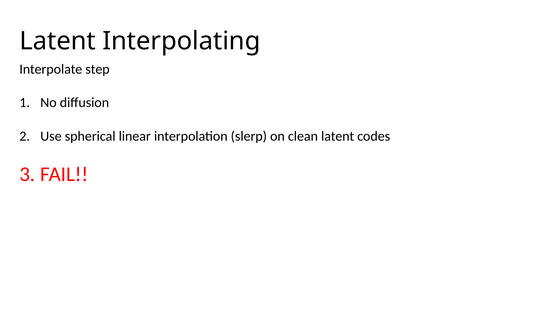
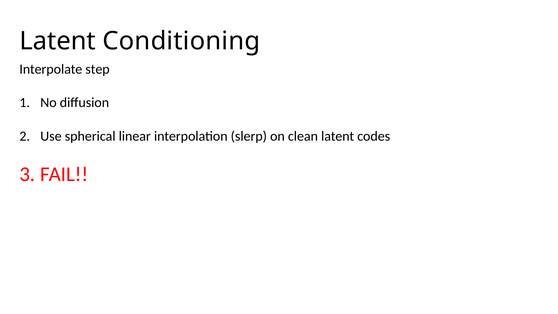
Interpolating: Interpolating -> Conditioning (181, 41)
